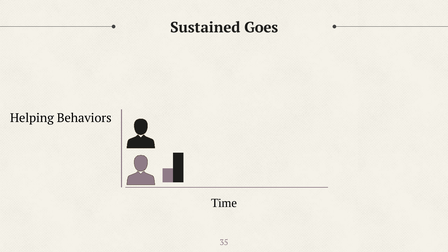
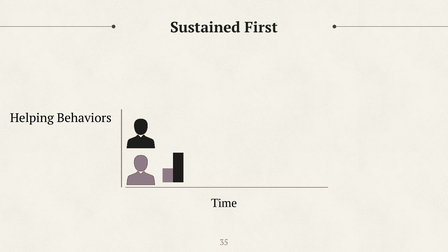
Goes: Goes -> First (261, 28)
